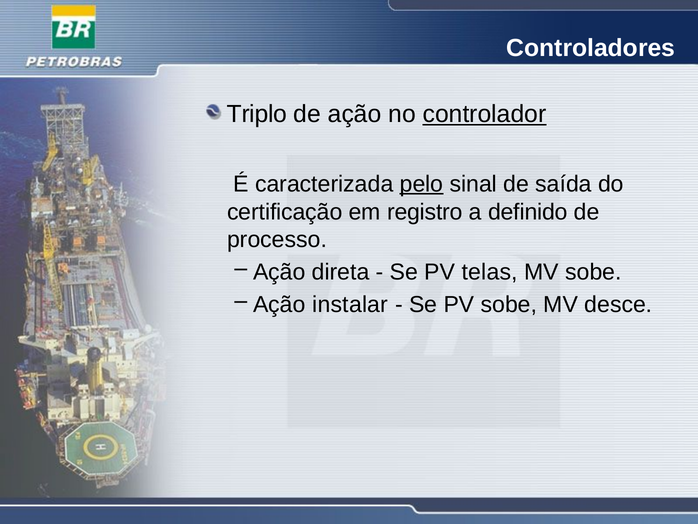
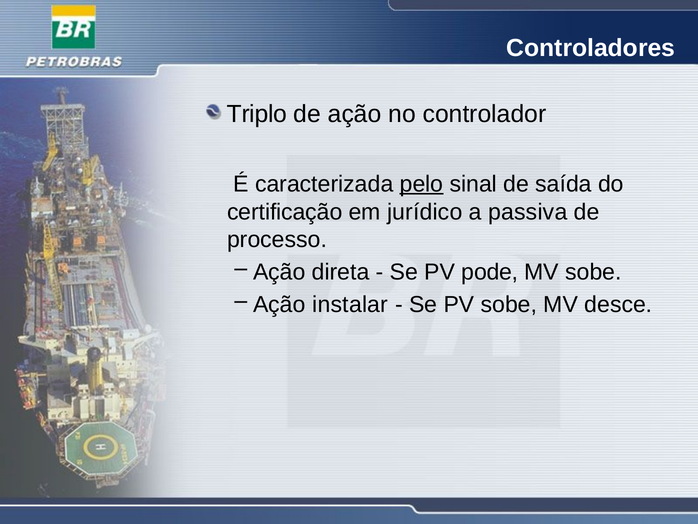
controlador underline: present -> none (485, 114)
registro: registro -> jurídico (425, 212)
definido: definido -> passiva (528, 212)
telas: telas -> pode (490, 272)
